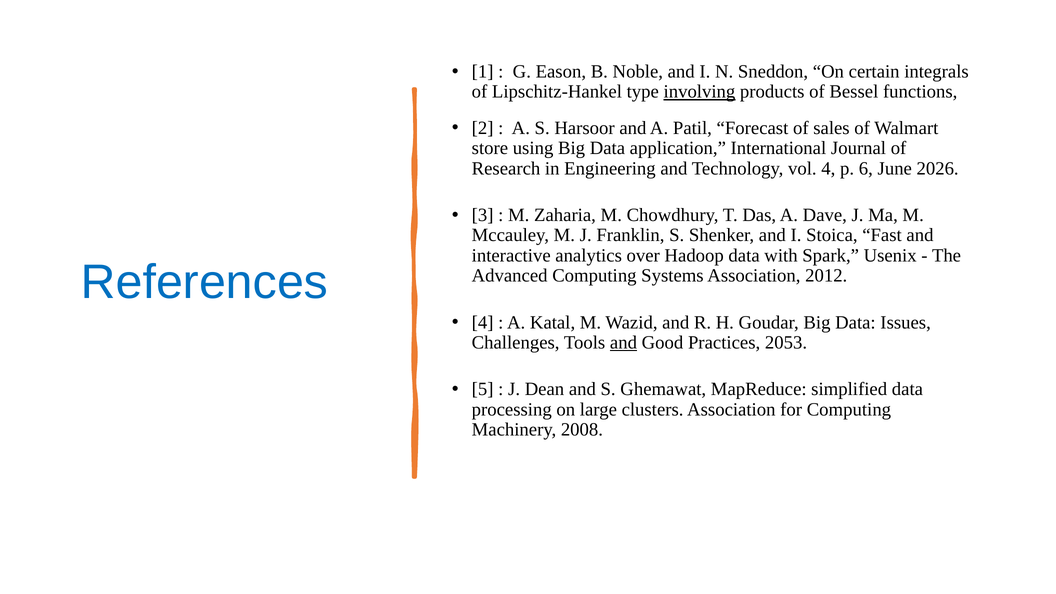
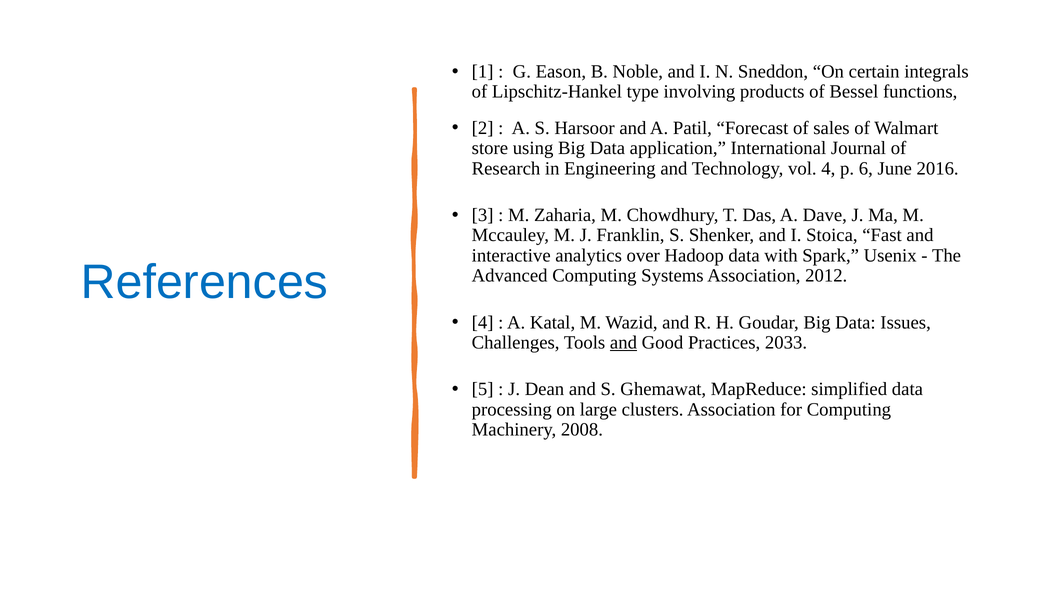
involving underline: present -> none (699, 92)
2026: 2026 -> 2016 (938, 168)
2053: 2053 -> 2033 (786, 343)
